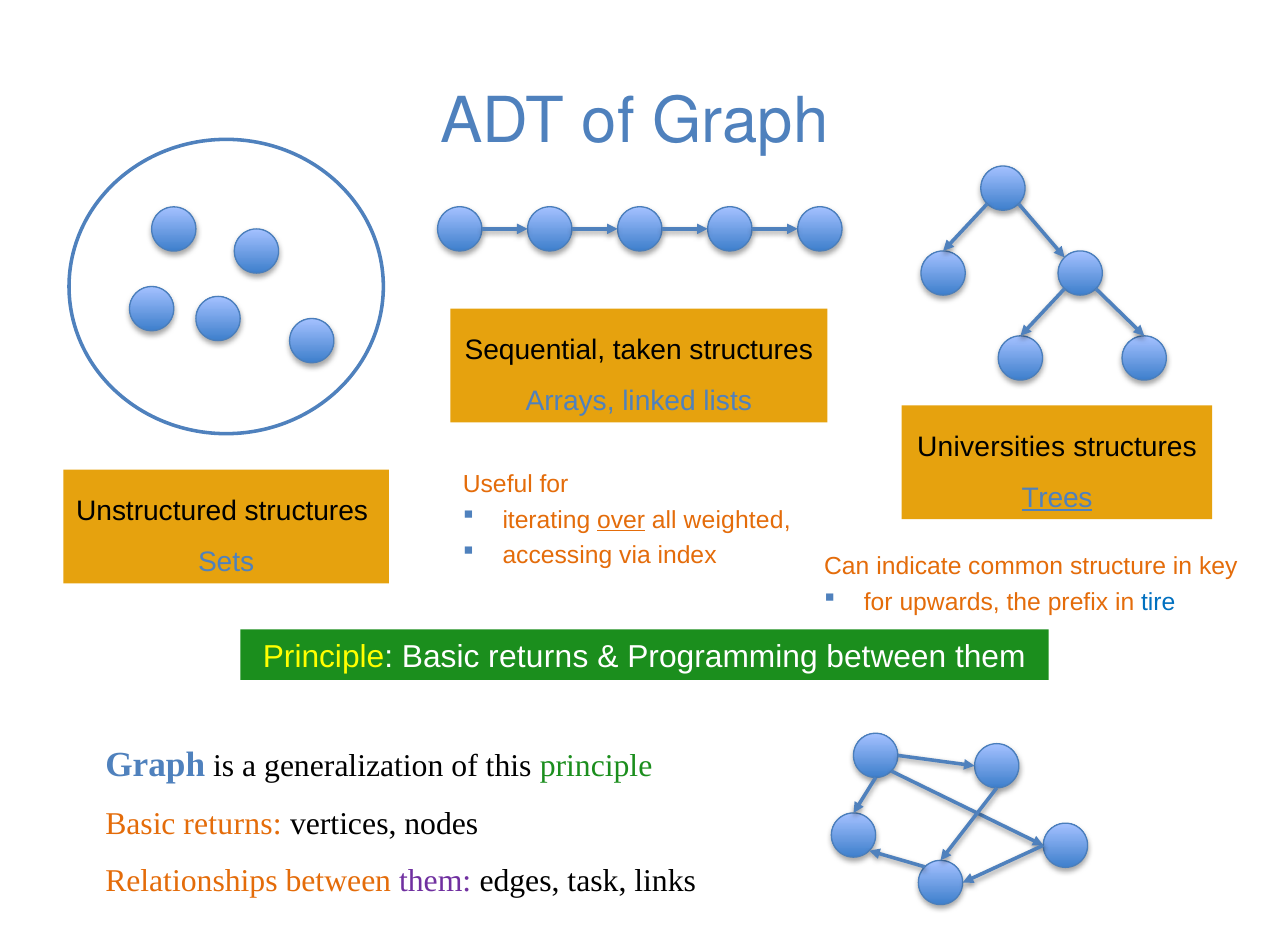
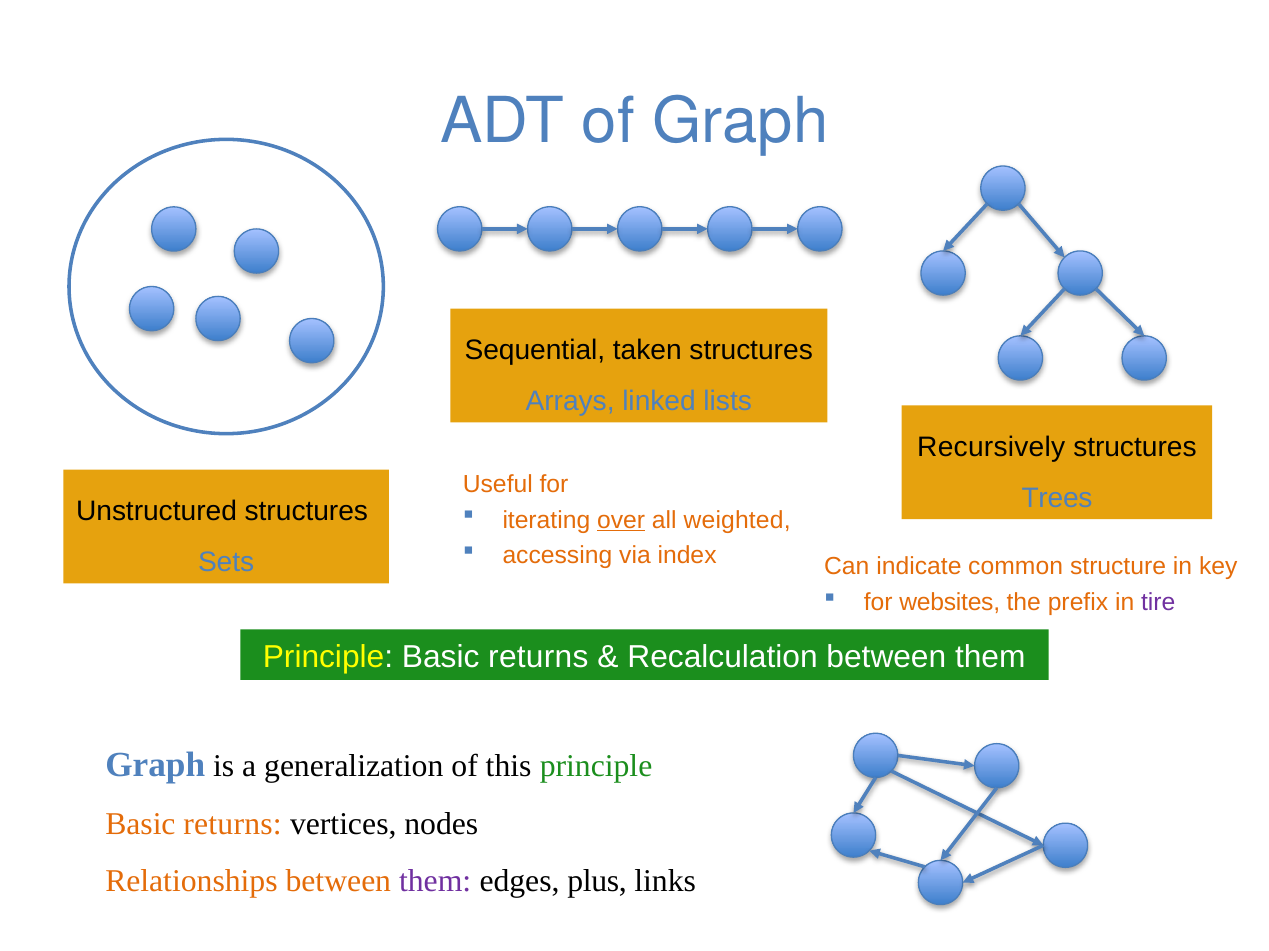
Universities: Universities -> Recursively (991, 448)
Trees underline: present -> none (1057, 498)
upwards: upwards -> websites (950, 602)
tire colour: blue -> purple (1158, 602)
Programming: Programming -> Recalculation (723, 657)
task: task -> plus (597, 881)
